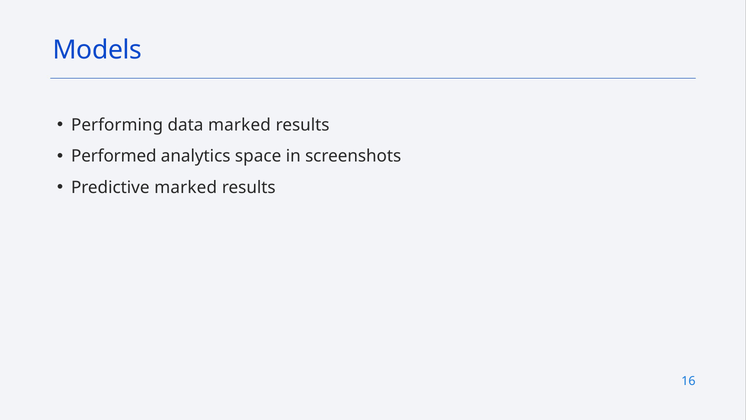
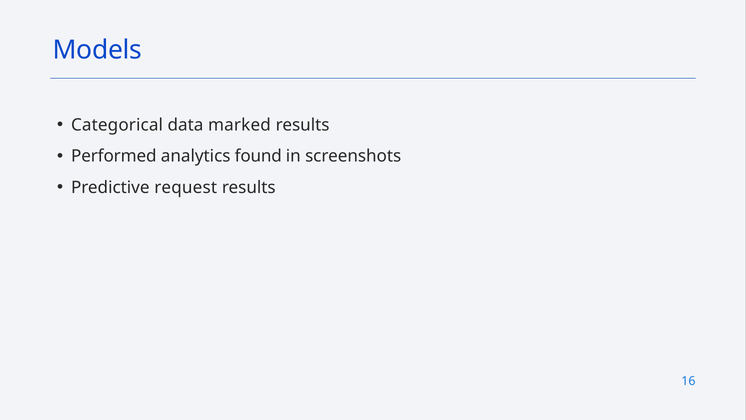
Performing: Performing -> Categorical (117, 125)
space: space -> found (258, 156)
Predictive marked: marked -> request (186, 188)
